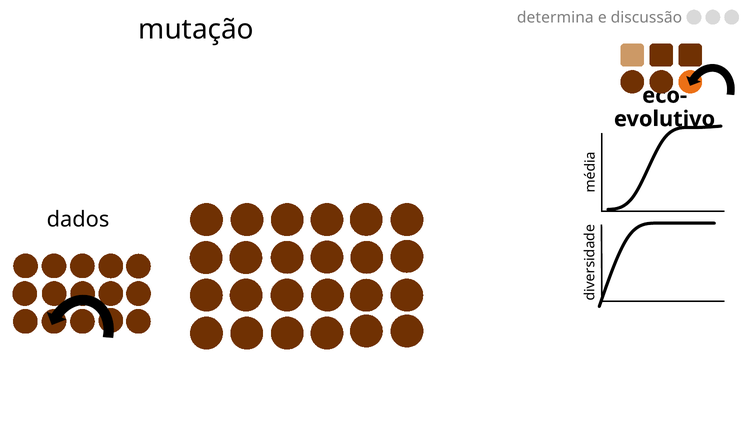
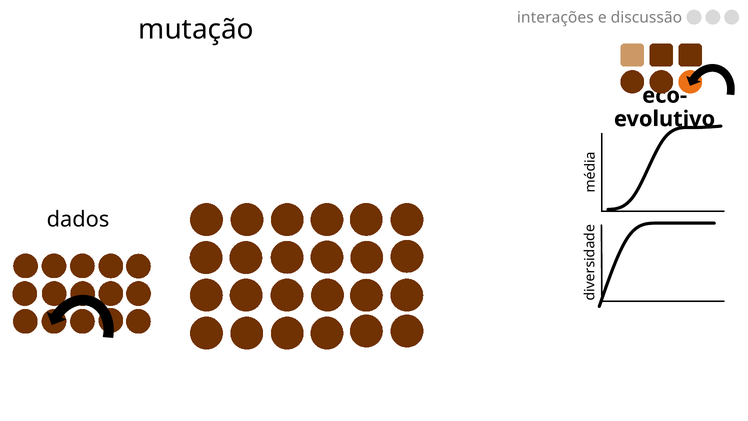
determina: determina -> interações (555, 18)
